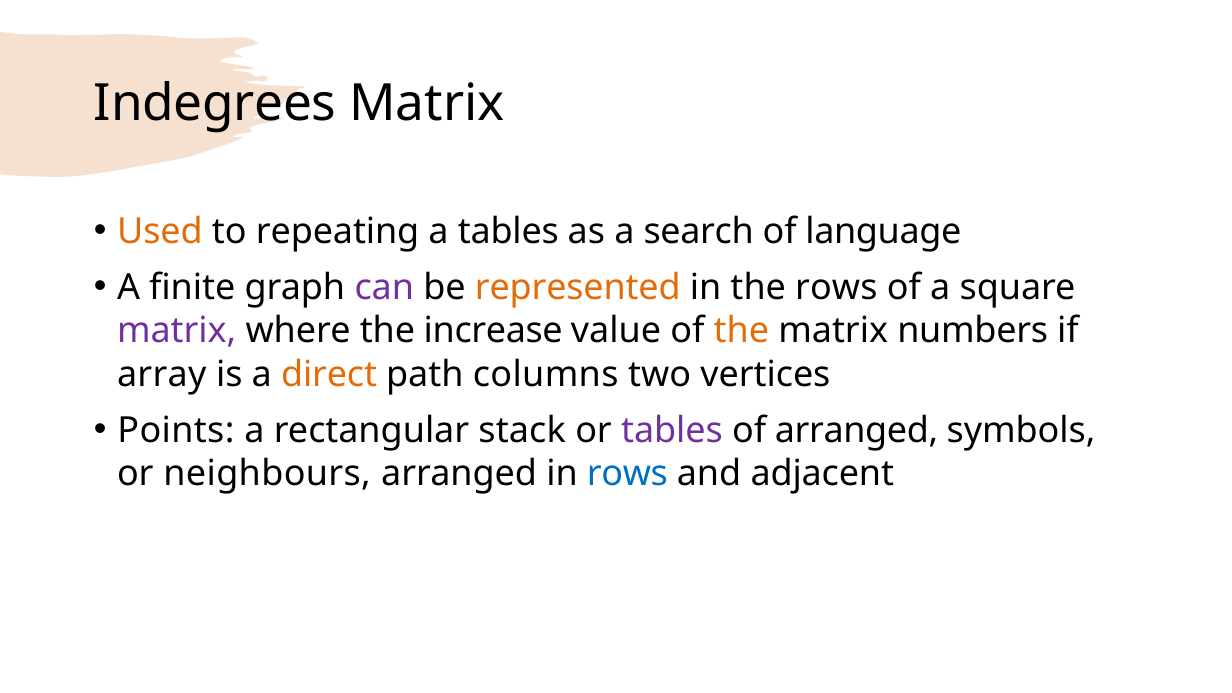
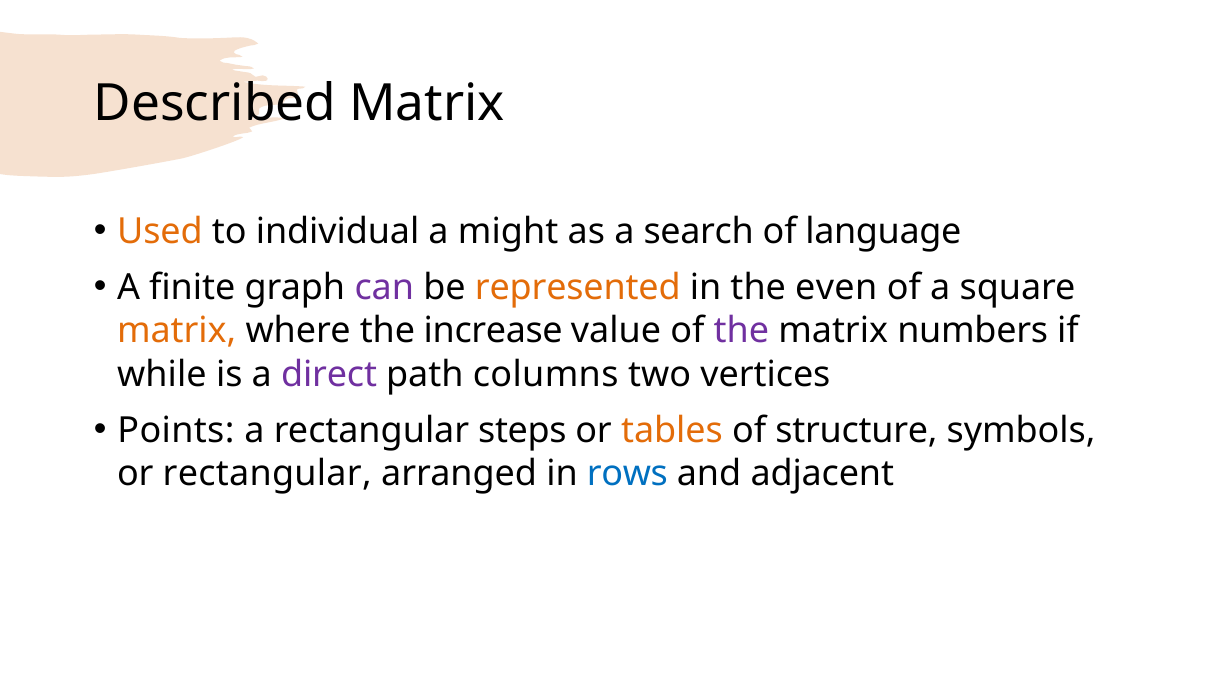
Indegrees: Indegrees -> Described (215, 104)
repeating: repeating -> individual (338, 232)
a tables: tables -> might (508, 232)
the rows: rows -> even (836, 288)
matrix colour: purple -> orange (177, 331)
the colour: orange -> purple (741, 331)
array: array -> while (162, 374)
direct colour: orange -> purple (329, 374)
stack: stack -> steps (522, 430)
tables colour: purple -> orange (672, 430)
of arranged: arranged -> structure (856, 430)
or neighbours: neighbours -> rectangular (267, 473)
